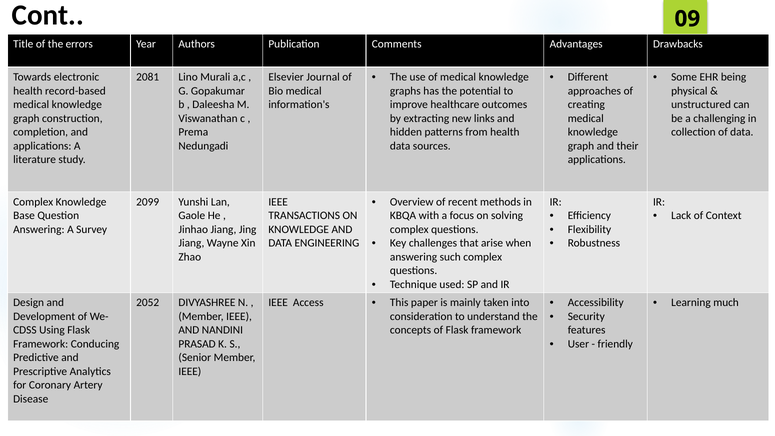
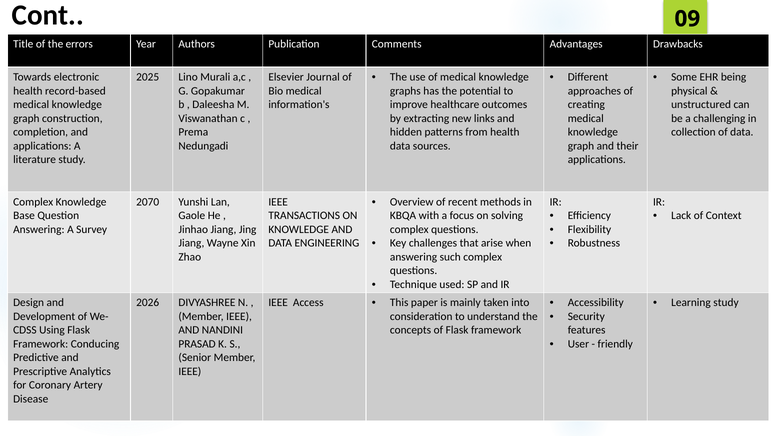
2081: 2081 -> 2025 (148, 77)
2099: 2099 -> 2070 (148, 202)
Learning much: much -> study (726, 303)
2052: 2052 -> 2026 (148, 303)
